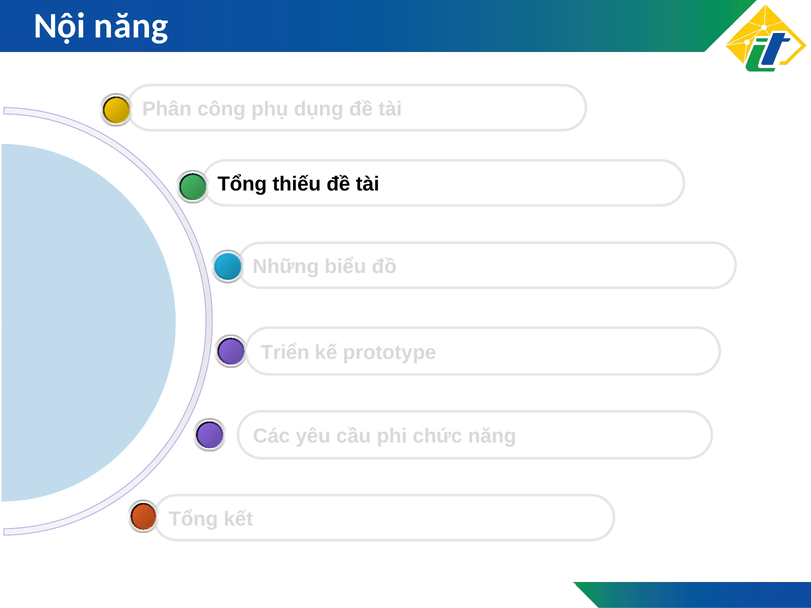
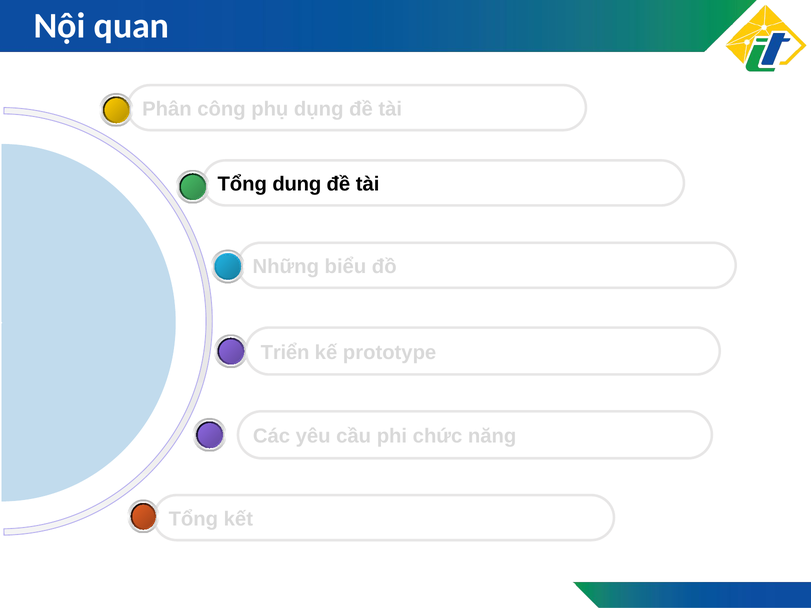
Nội năng: năng -> quan (132, 26)
thiếu: thiếu -> dung (297, 184)
